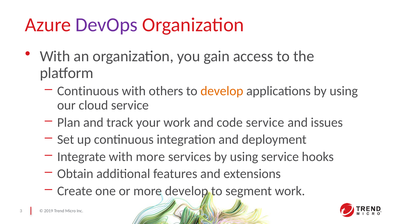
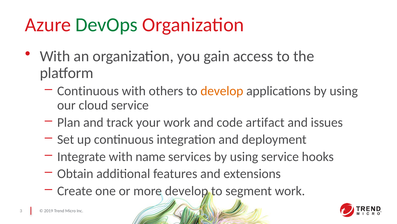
DevOps colour: purple -> green (107, 25)
code service: service -> artifact (265, 122)
with more: more -> name (150, 156)
